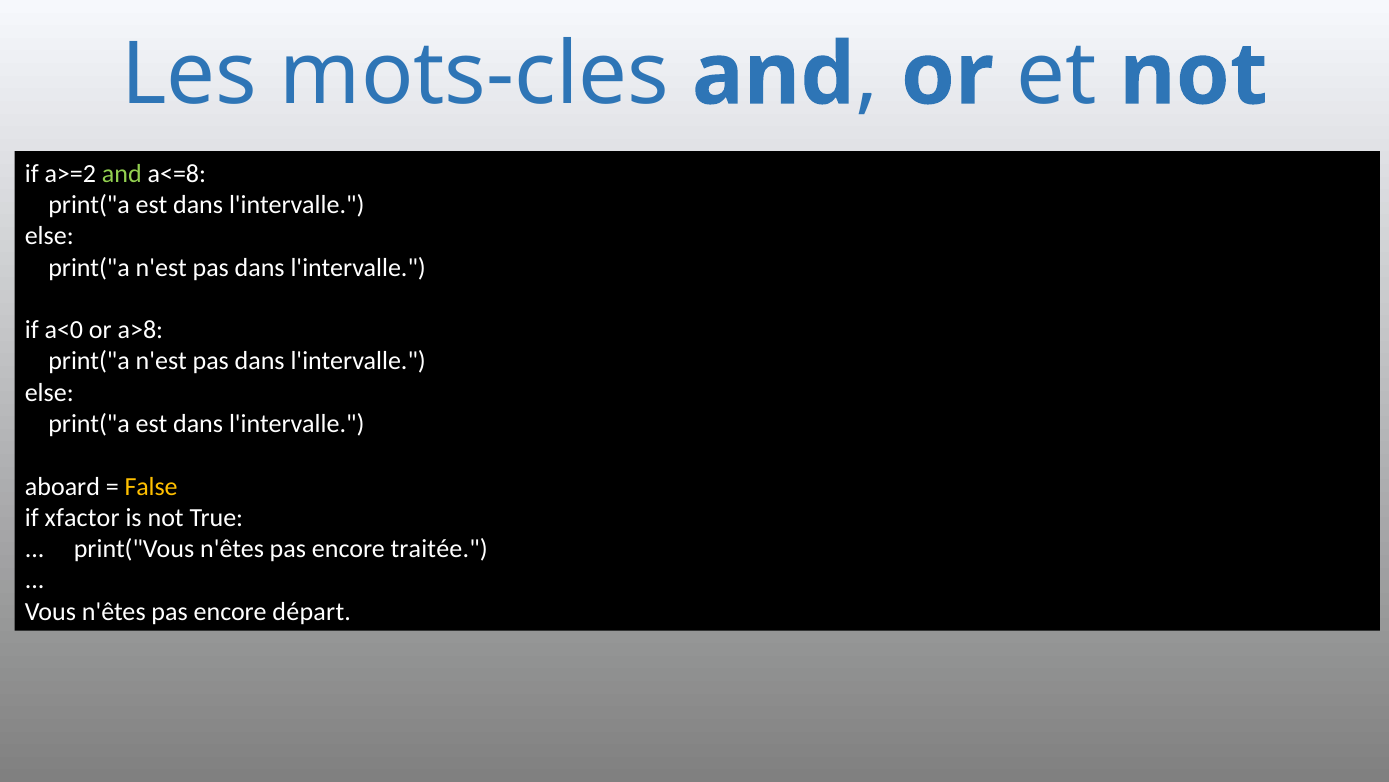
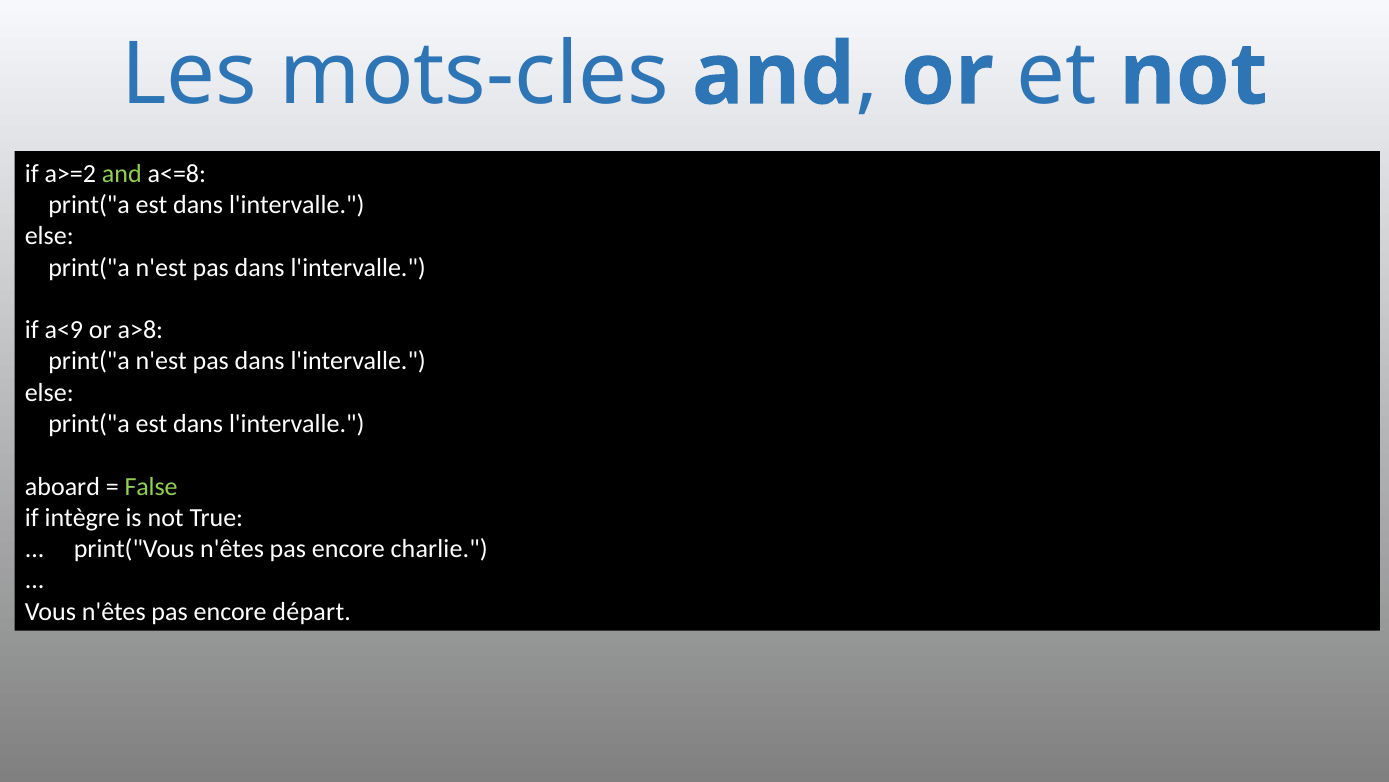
a<0: a<0 -> a<9 (64, 330)
False colour: yellow -> light green (151, 486)
xfactor: xfactor -> intègre (82, 517)
traitée: traitée -> charlie (439, 549)
